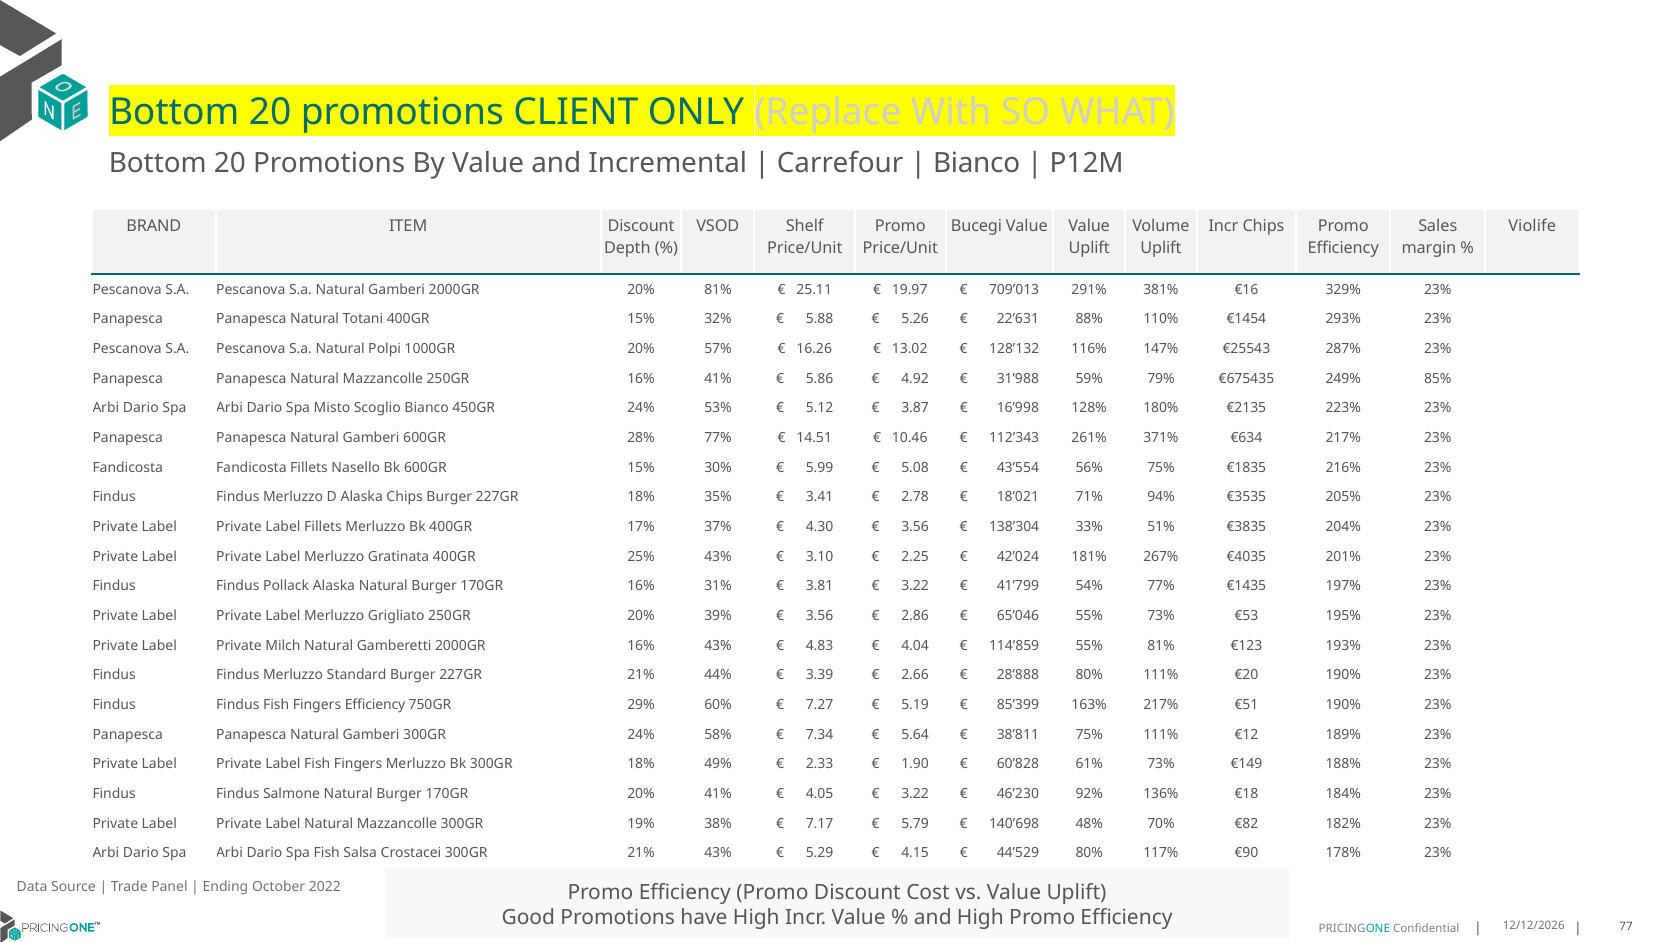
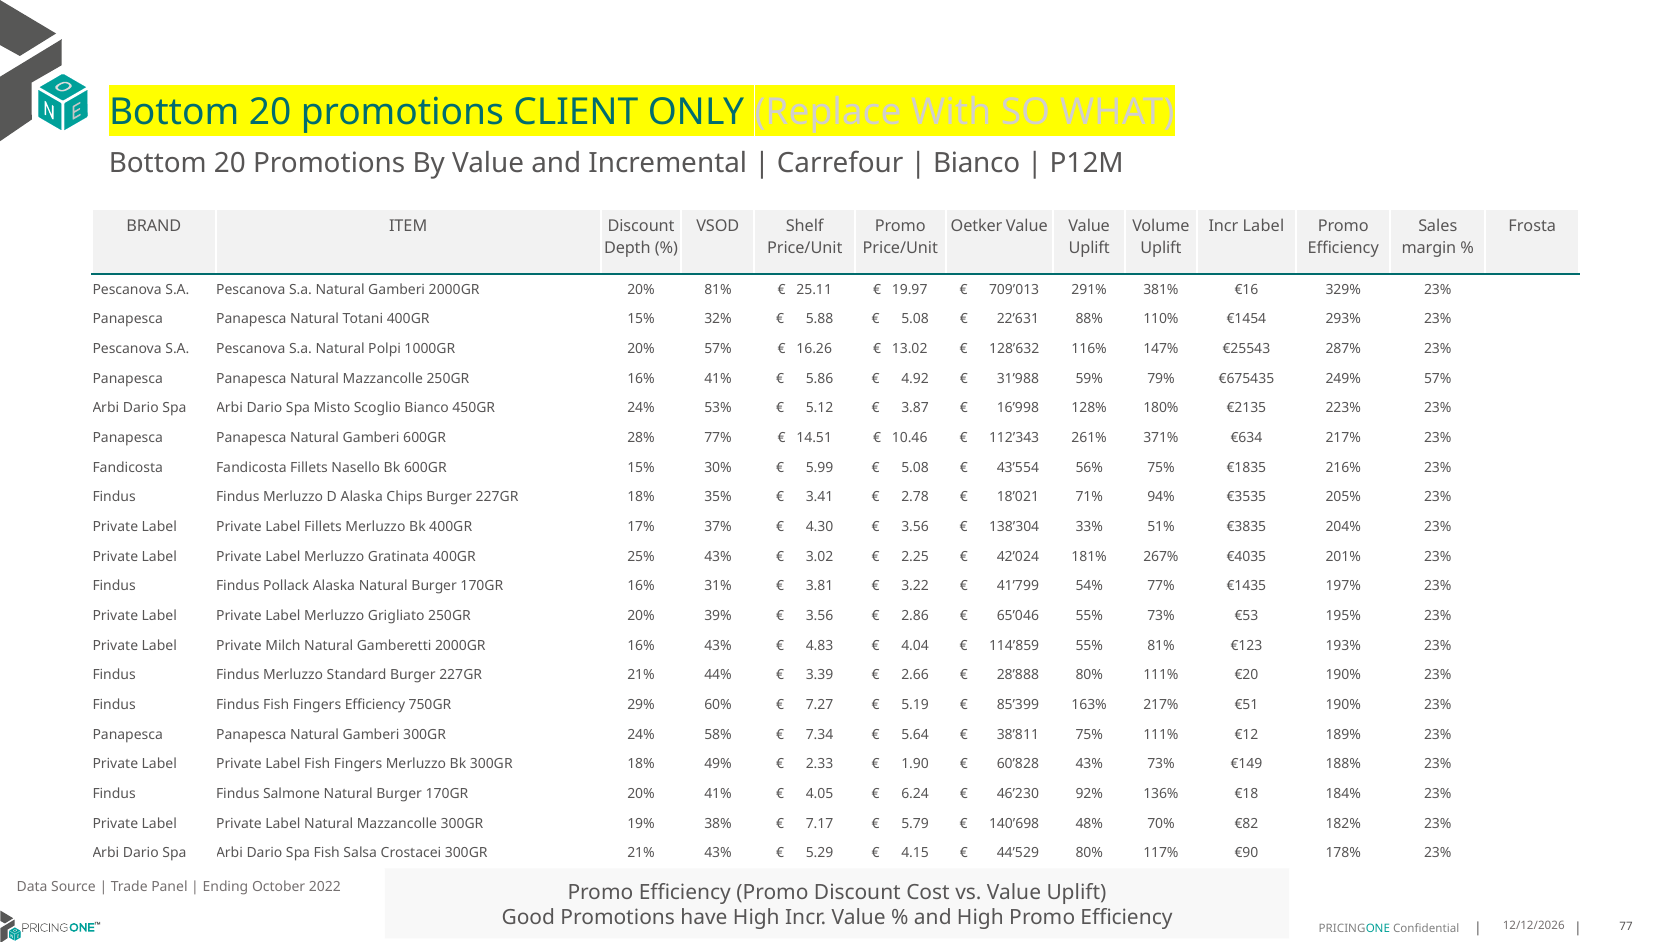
Bucegi: Bucegi -> Oetker (977, 226)
Incr Chips: Chips -> Label (1263, 226)
Violife: Violife -> Frosta (1532, 226)
5.26: 5.26 -> 5.08 (915, 319)
128’132: 128’132 -> 128’632 (1014, 349)
249% 85%: 85% -> 57% (1438, 378)
3.10: 3.10 -> 3.02 (820, 556)
60’828 61%: 61% -> 43% (1089, 764)
3.22: 3.22 -> 6.24 (915, 794)
